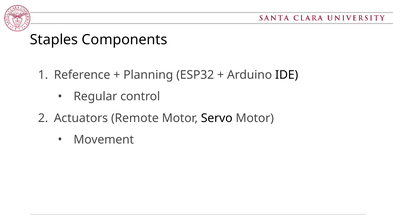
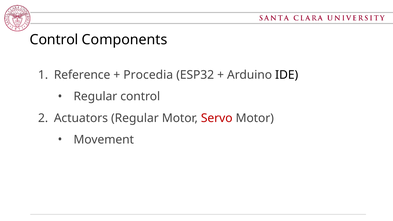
Staples: Staples -> Control (54, 40)
Planning: Planning -> Procedia (148, 75)
Actuators Remote: Remote -> Regular (135, 118)
Servo colour: black -> red (217, 118)
